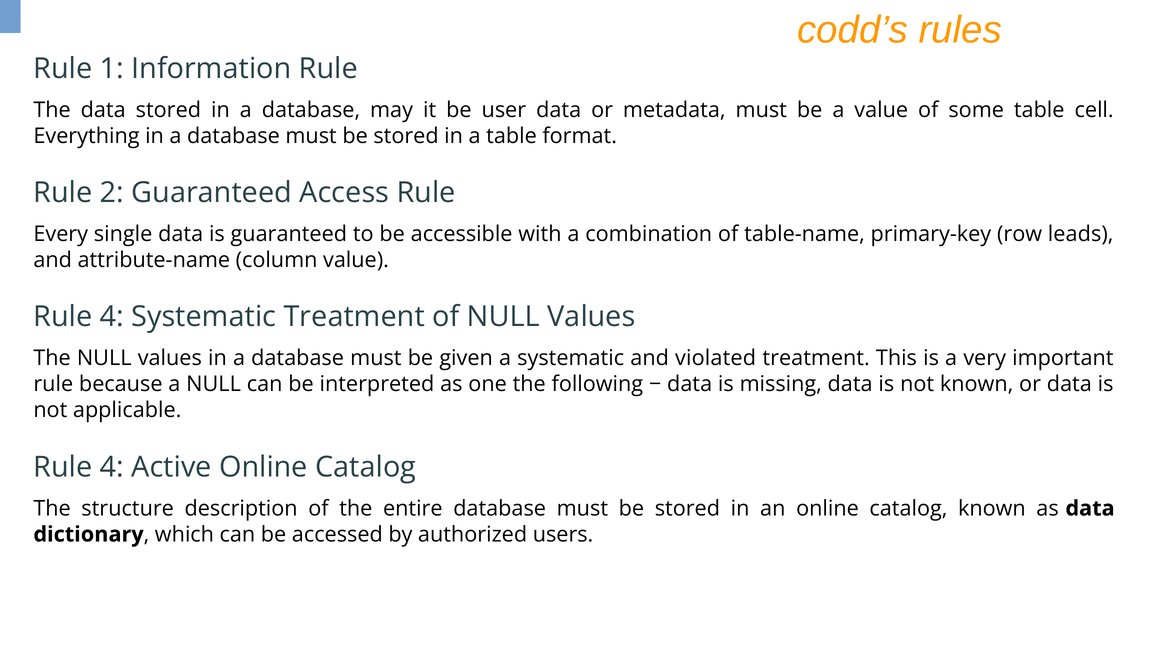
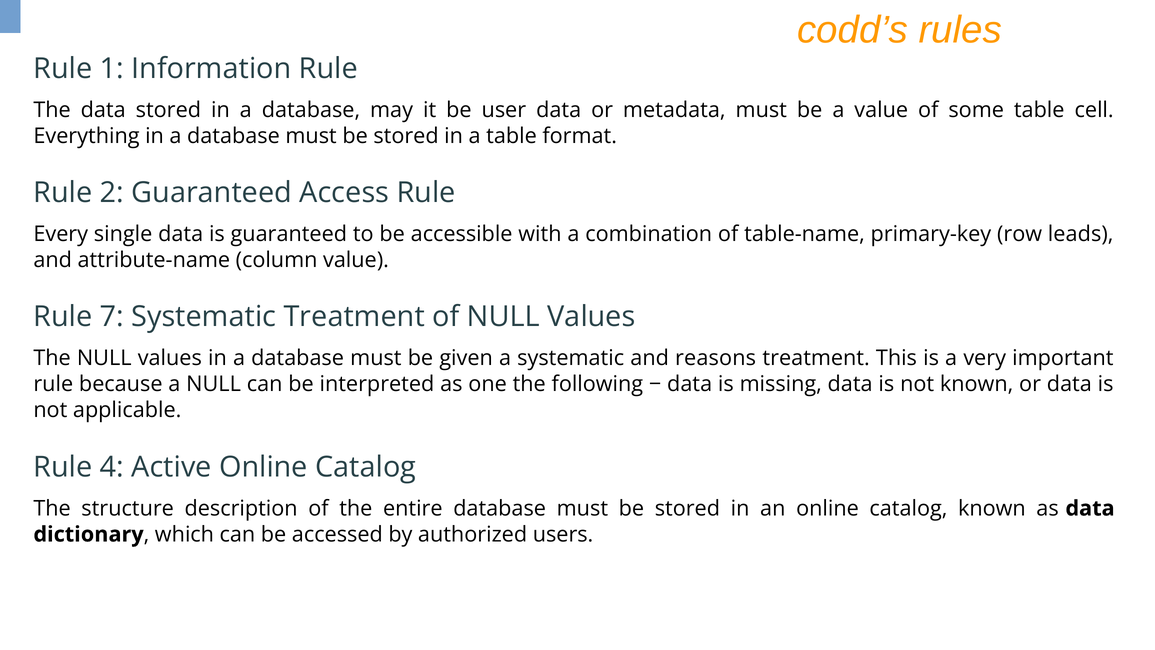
4: 4 -> 7 (112, 317)
violated: violated -> reasons (716, 358)
